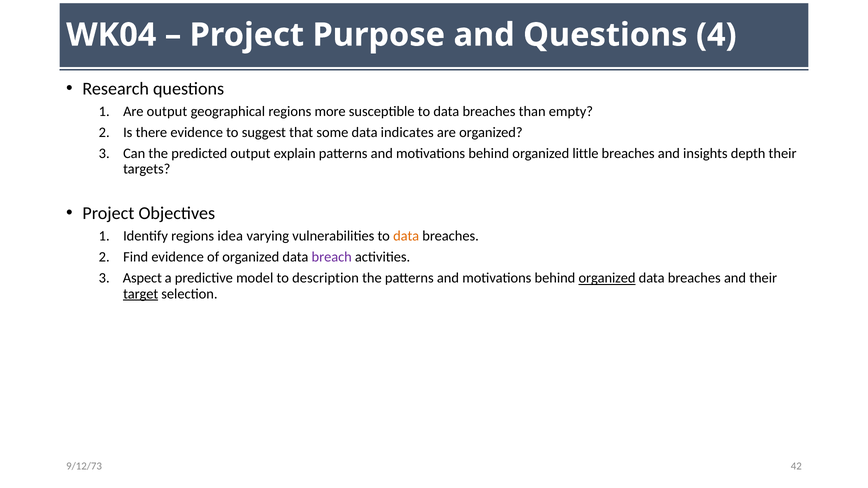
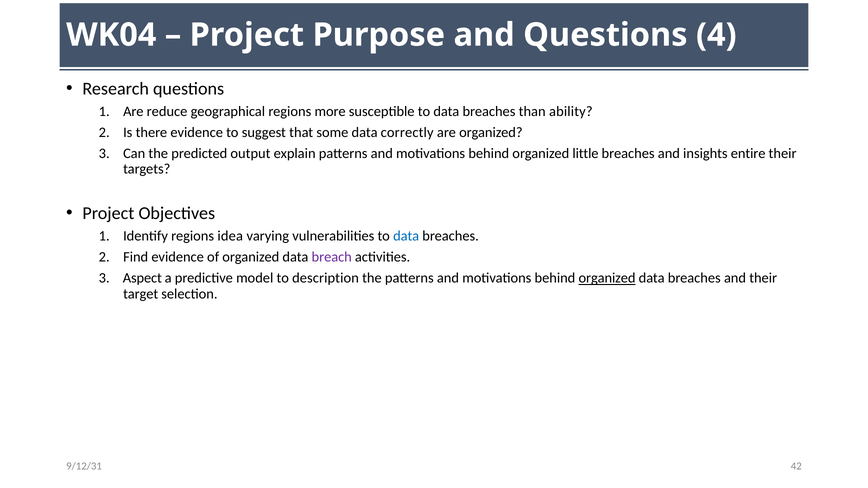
Are output: output -> reduce (167, 112)
empty: empty -> ability (571, 112)
indicates: indicates -> correctly (407, 133)
depth: depth -> entire (748, 154)
data colour: orange -> blue (406, 236)
target underline: present -> none (141, 294)
9/12/73: 9/12/73 -> 9/12/31 (84, 466)
